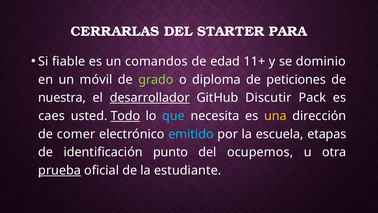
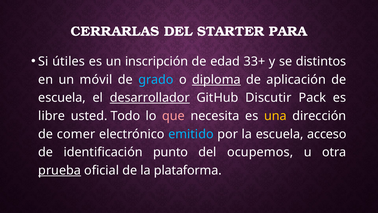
fiable: fiable -> útiles (69, 61)
comandos: comandos -> inscripción (157, 61)
11+: 11+ -> 33+ (254, 61)
dominio: dominio -> distintos (321, 61)
grado colour: light green -> light blue (156, 79)
diploma underline: none -> present (216, 79)
peticiones: peticiones -> aplicación (296, 79)
nuestra: nuestra -> escuela (62, 98)
caes: caes -> libre (52, 116)
Todo underline: present -> none (125, 116)
que colour: light blue -> pink (173, 116)
etapas: etapas -> acceso (327, 134)
estudiante: estudiante -> plataforma (188, 170)
